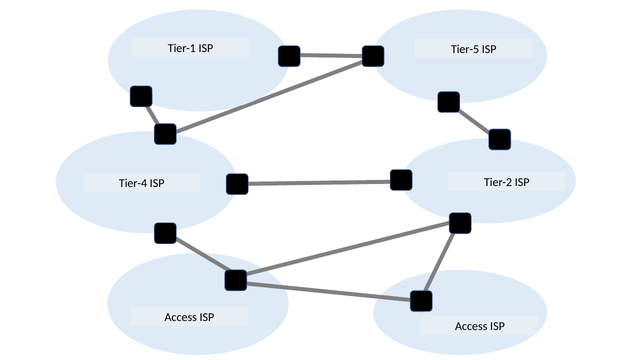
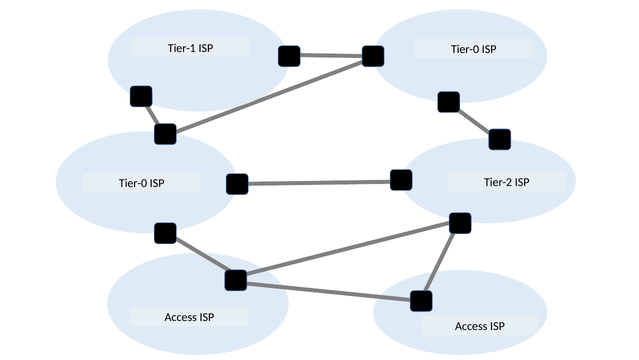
Tier-1 ISP Tier-5: Tier-5 -> Tier-0 (465, 49)
Tier-4: Tier-4 -> Tier-0 (133, 183)
